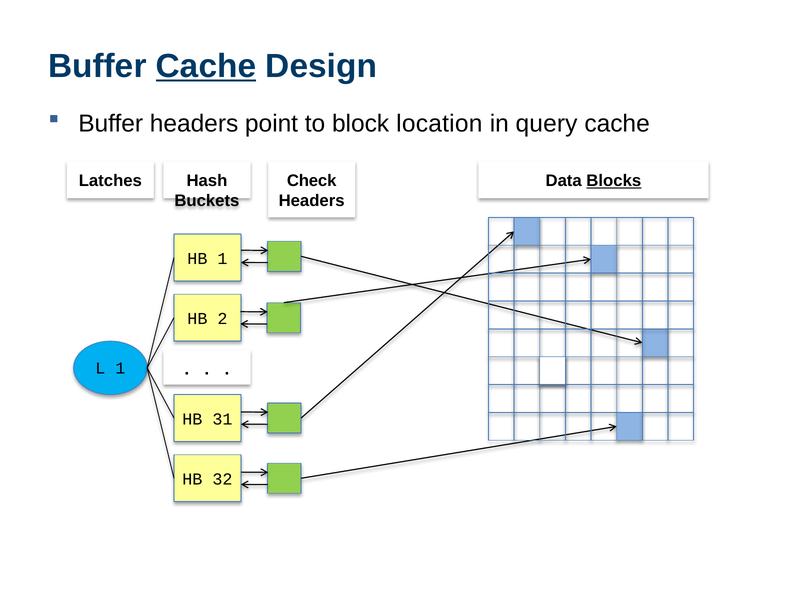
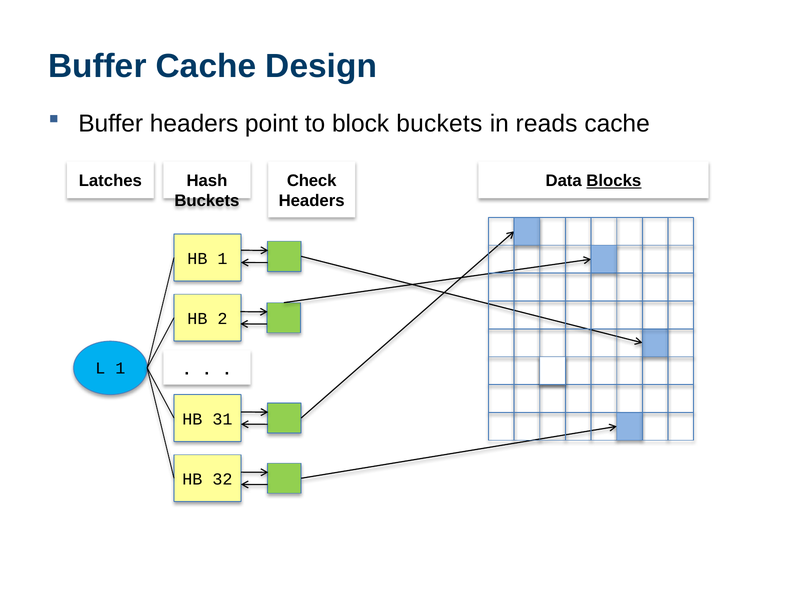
Cache underline: present -> none (206, 66)
block location: location -> buckets (439, 124)
query: query -> reads (547, 124)
